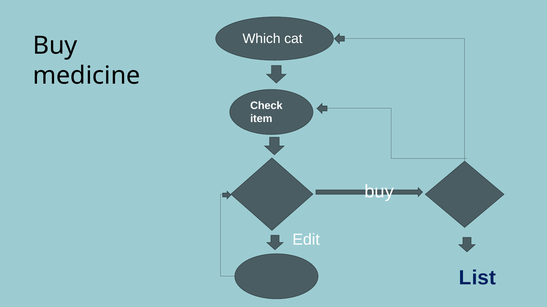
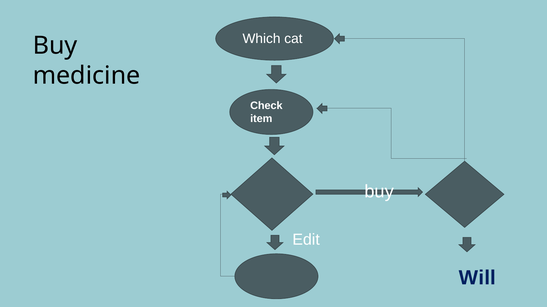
List: List -> Will (477, 278)
